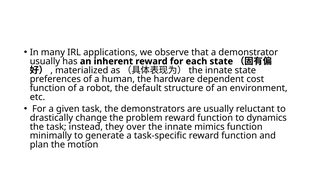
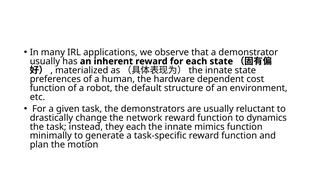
problem: problem -> network (144, 118)
they over: over -> each (136, 127)
